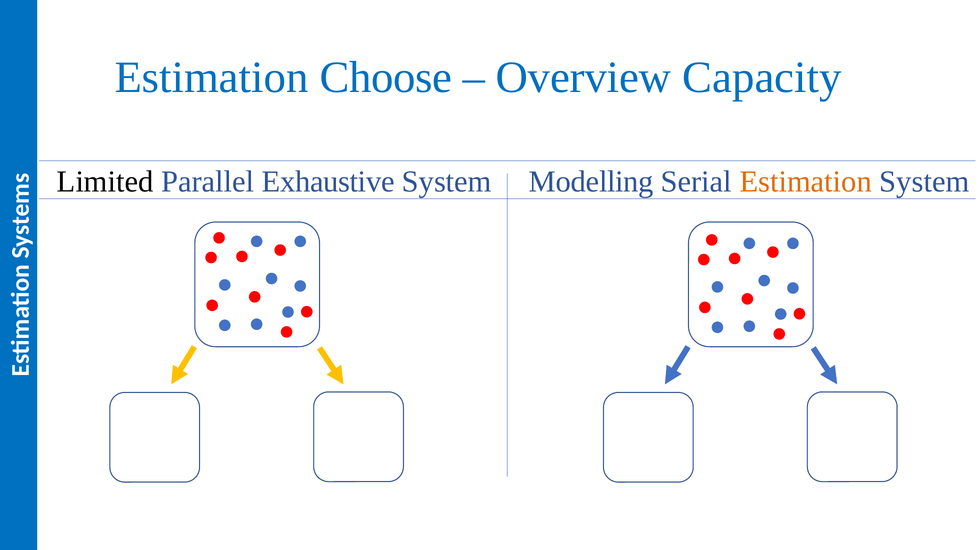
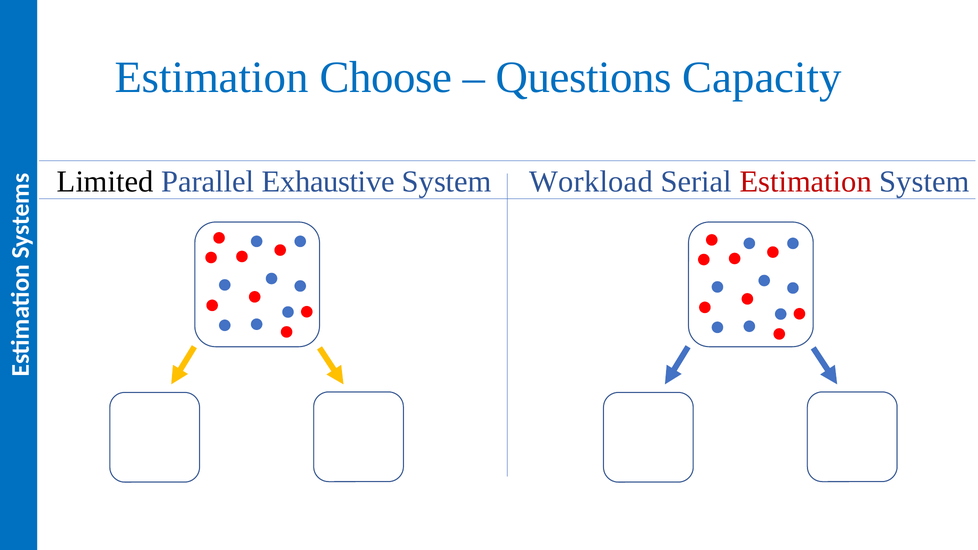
Overview: Overview -> Questions (584, 77)
Modelling: Modelling -> Workload (591, 182)
Estimation colour: orange -> red (806, 182)
